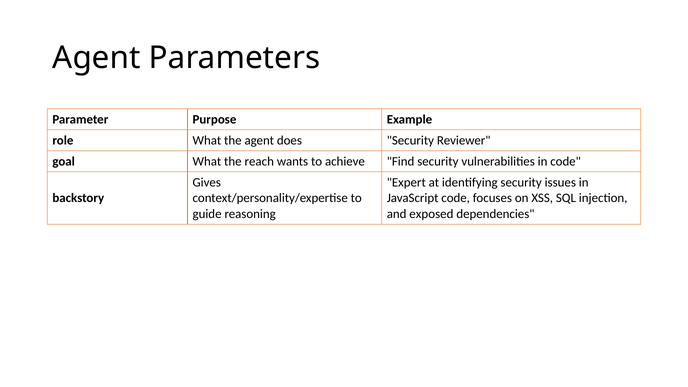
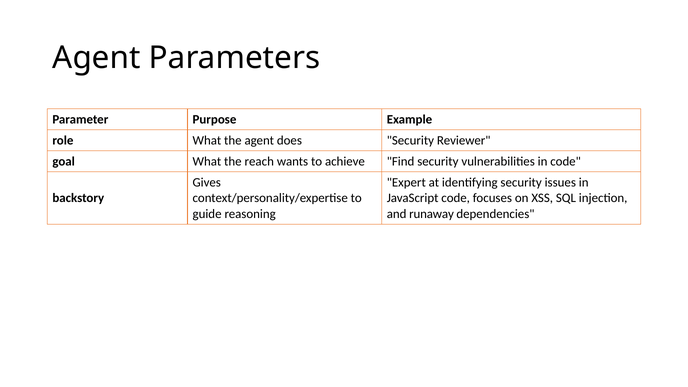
exposed: exposed -> runaway (432, 214)
